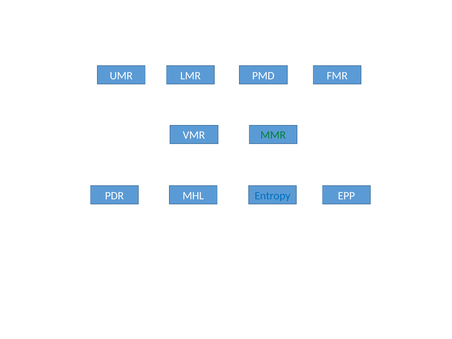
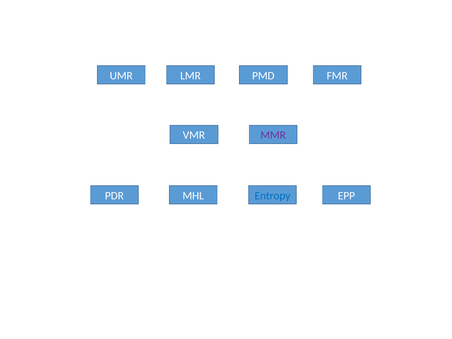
MMR colour: green -> purple (273, 135)
